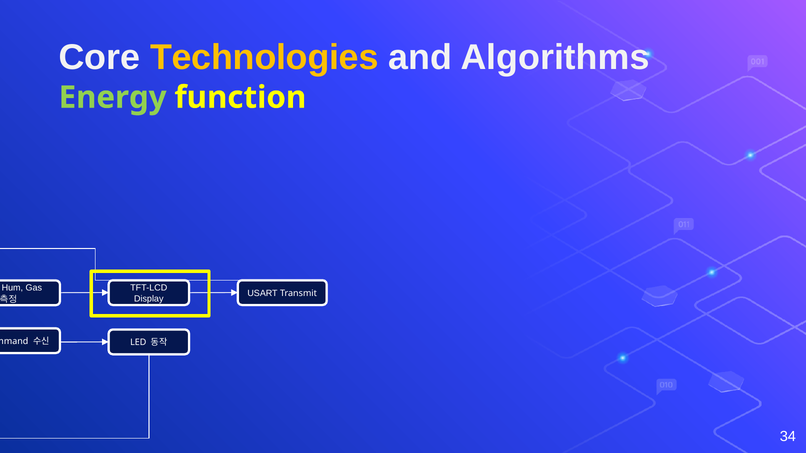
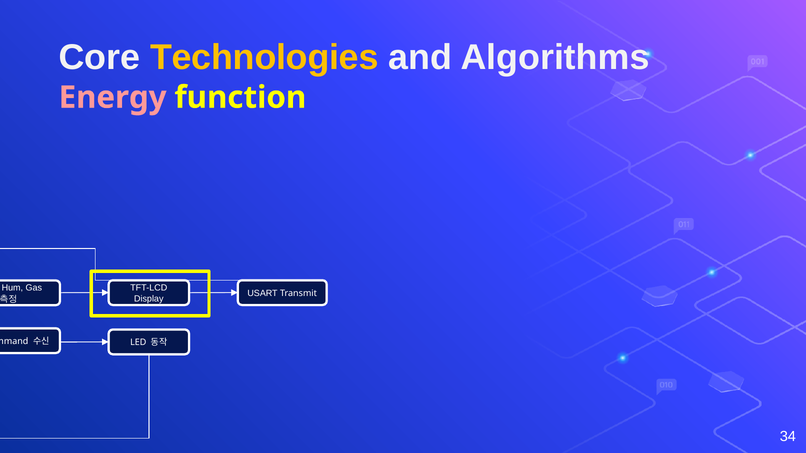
Energy colour: light green -> pink (113, 98)
